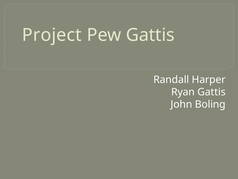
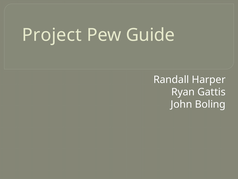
Pew Gattis: Gattis -> Guide (150, 35)
